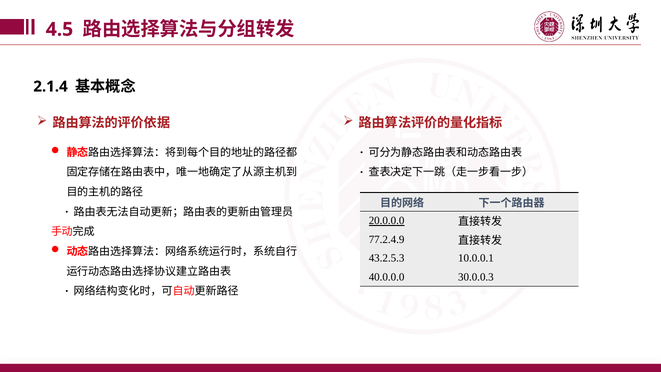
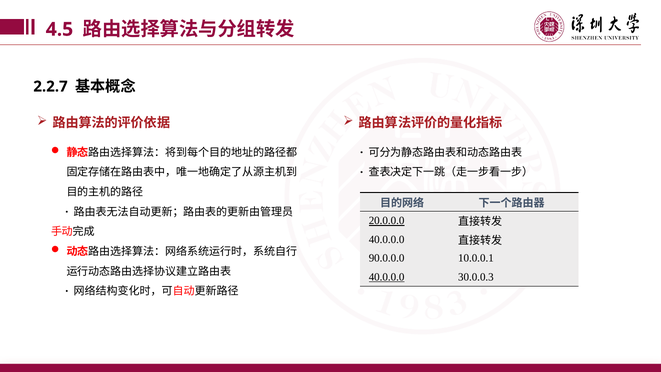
2.1.4: 2.1.4 -> 2.2.7 (50, 86)
77.2.4.9: 77.2.4.9 -> 40.0.0.0 (387, 239)
43.2.5.3: 43.2.5.3 -> 90.0.0.0 (387, 258)
40.0.0.0 underline: none -> present (387, 277)
